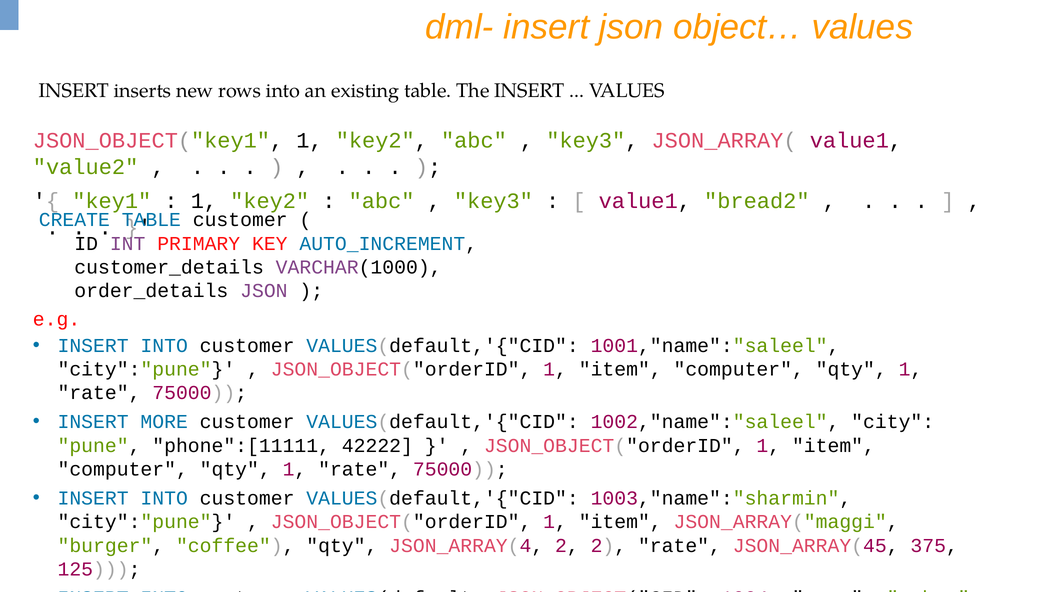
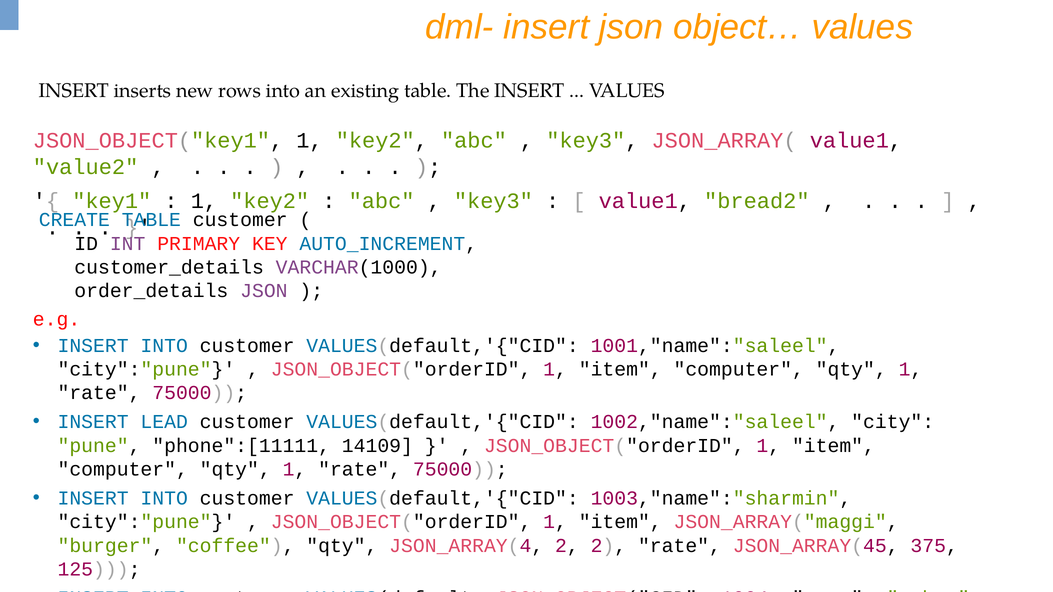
MORE: MORE -> LEAD (164, 422)
42222: 42222 -> 14109 (377, 446)
